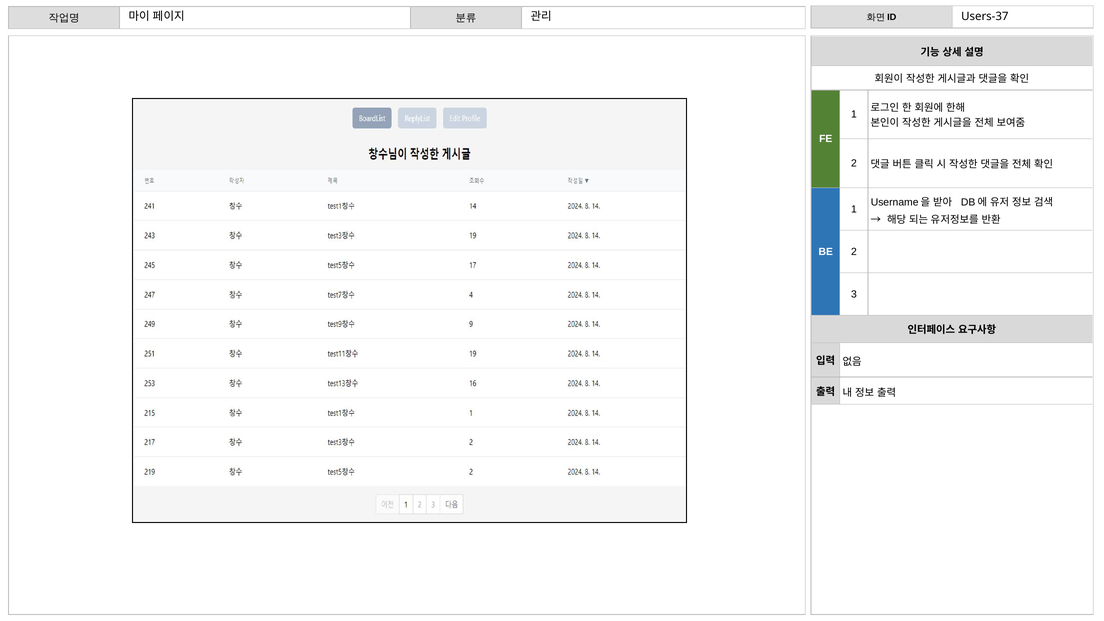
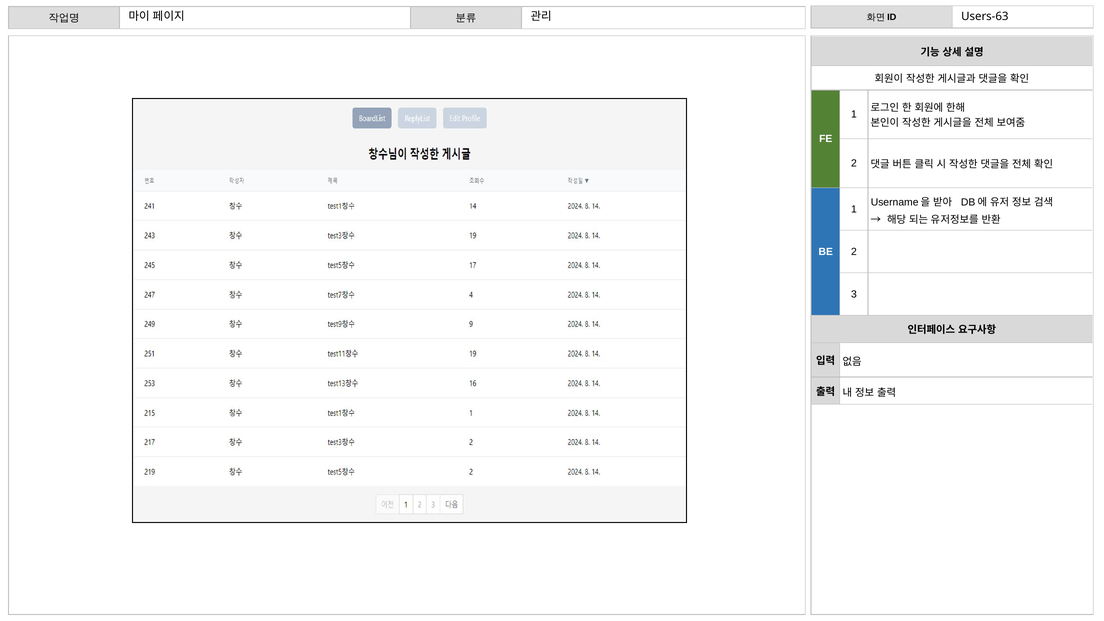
Users-37: Users-37 -> Users-63 (985, 17)
